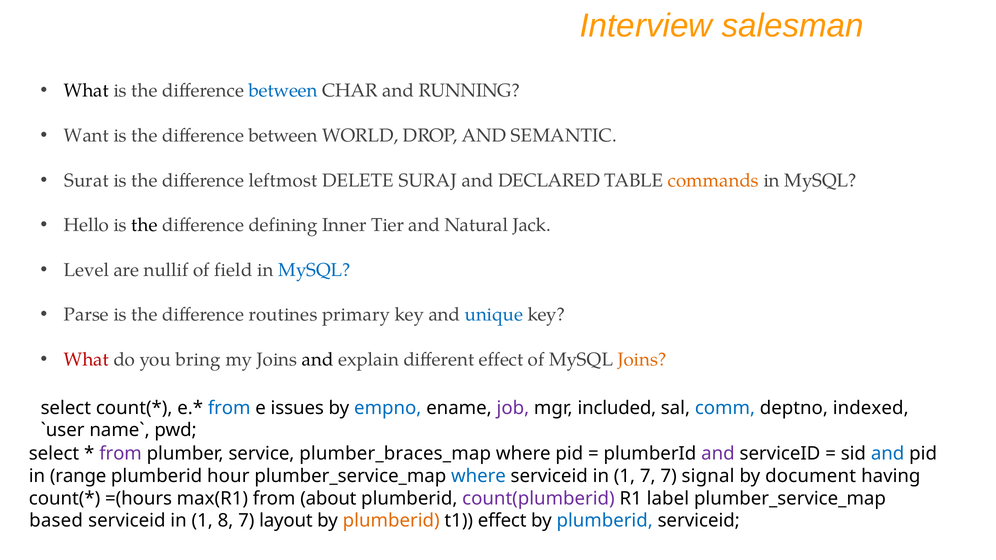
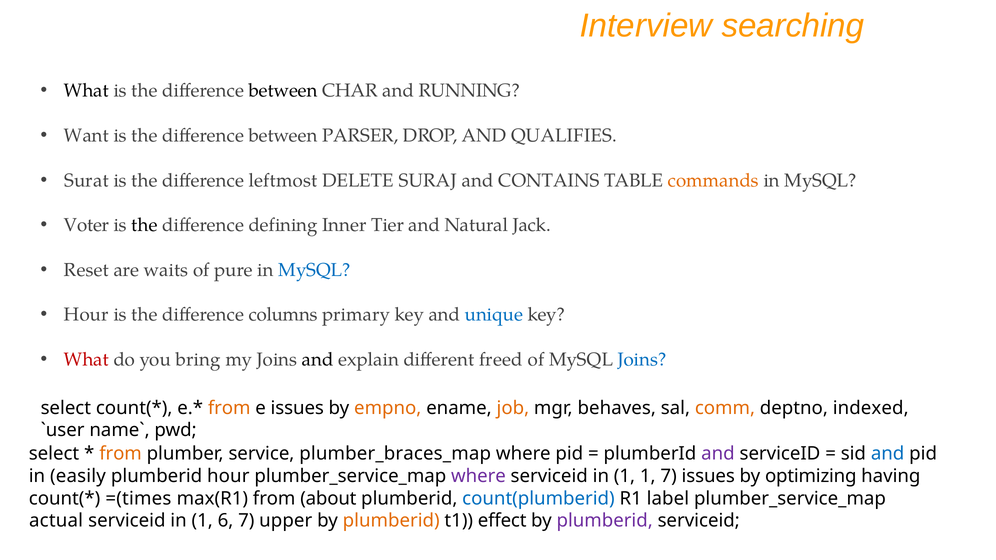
salesman: salesman -> searching (793, 26)
between colour: blue -> black (283, 91)
WORLD: WORLD -> PARSER (360, 136)
SEMANTIC: SEMANTIC -> QUALIFIES (564, 136)
DECLARED: DECLARED -> CONTAINS (549, 180)
Hello: Hello -> Voter (87, 225)
Level: Level -> Reset (86, 270)
nullif: nullif -> waits (166, 270)
field: field -> pure (233, 270)
Parse: Parse -> Hour (86, 315)
routines: routines -> columns (283, 315)
different effect: effect -> freed (501, 360)
Joins colour: orange -> blue (642, 360)
from colour: blue -> orange (229, 408)
empno colour: blue -> orange (388, 408)
job colour: purple -> orange (513, 408)
included: included -> behaves (617, 408)
comm colour: blue -> orange (725, 408)
from colour: purple -> orange (121, 454)
range: range -> easily (78, 476)
where colour: blue -> purple (478, 476)
1 7: 7 -> 1 (648, 476)
7 signal: signal -> issues (708, 476)
document: document -> optimizing (811, 476)
=(hours: =(hours -> =(times (138, 499)
count(plumberid colour: purple -> blue (538, 499)
based: based -> actual (56, 521)
8: 8 -> 6 (225, 521)
layout: layout -> upper (286, 521)
plumberid colour: blue -> purple (605, 521)
